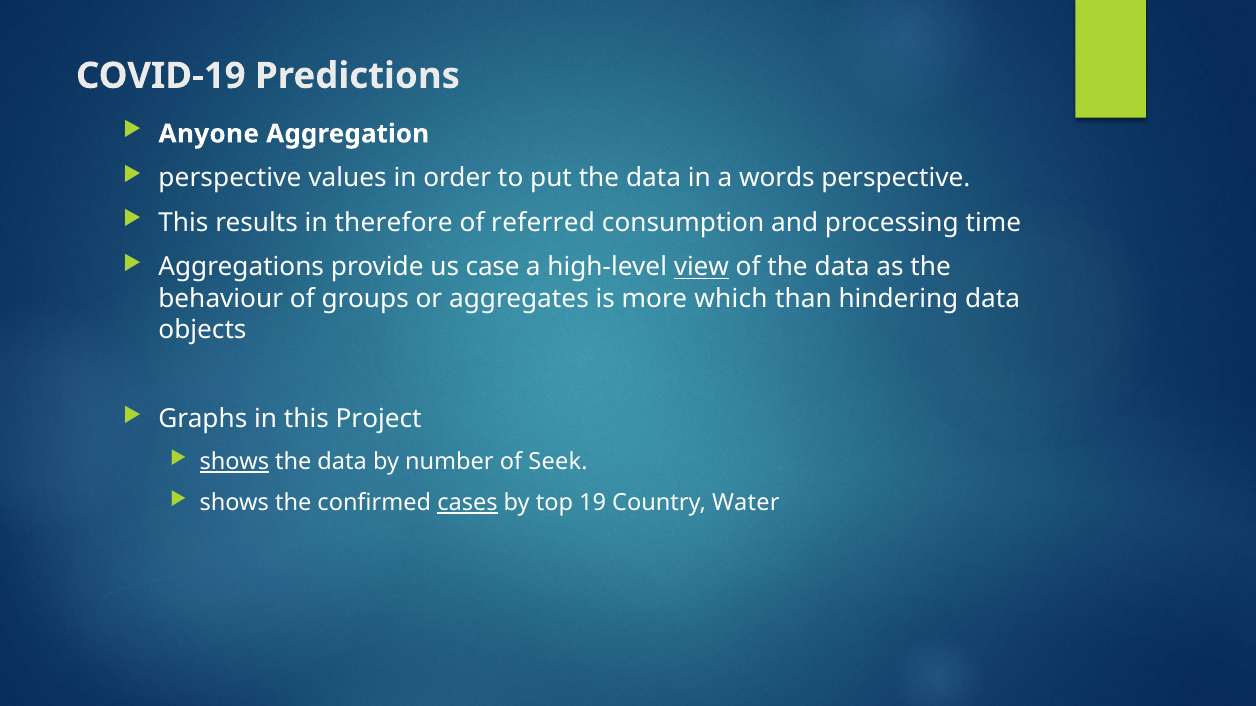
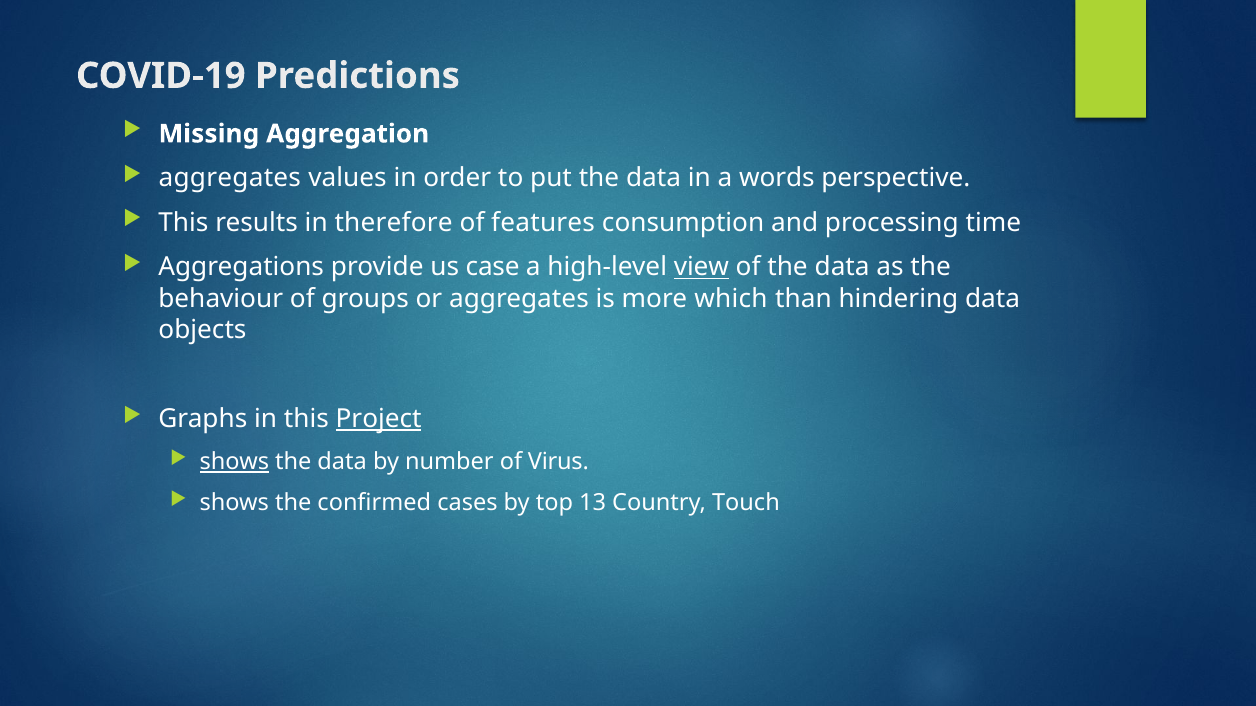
Anyone: Anyone -> Missing (209, 134)
perspective: perspective -> aggregates (230, 178)
referred: referred -> features (543, 223)
Project underline: none -> present (379, 419)
Seek: Seek -> Virus (558, 462)
cases underline: present -> none (467, 503)
19: 19 -> 13 (593, 503)
Water: Water -> Touch (746, 503)
